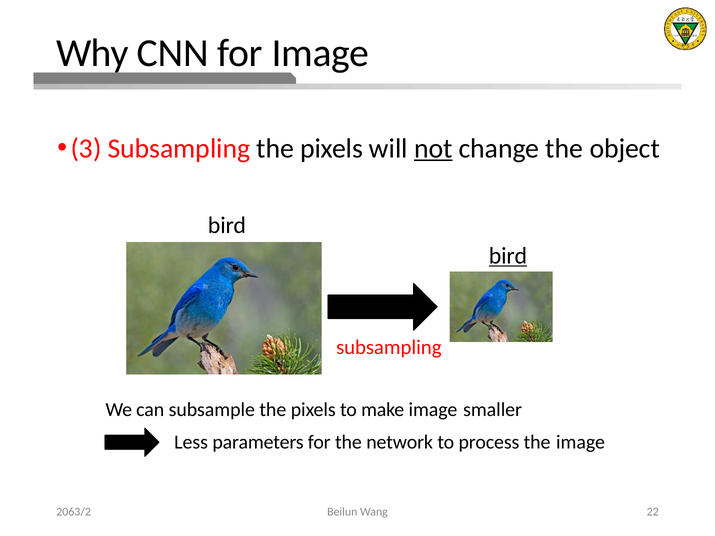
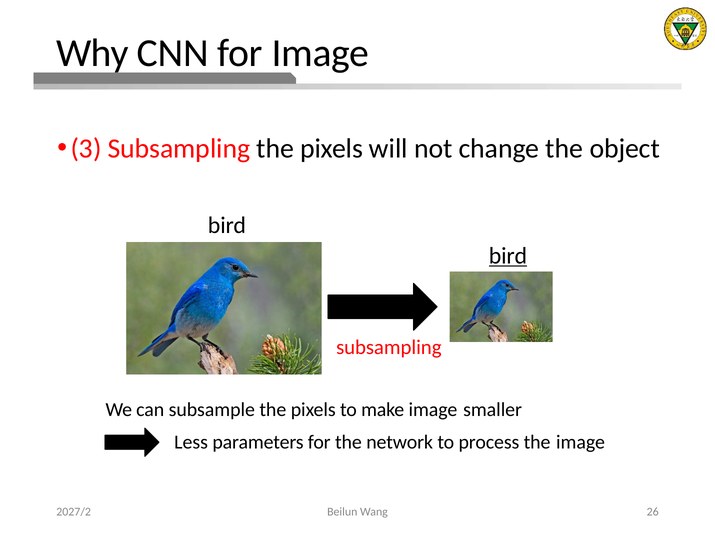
not underline: present -> none (433, 148)
2063/2: 2063/2 -> 2027/2 (74, 512)
22: 22 -> 26 (653, 512)
